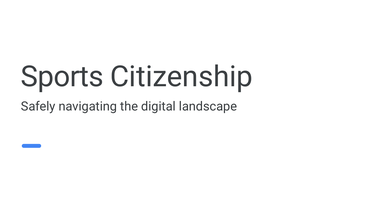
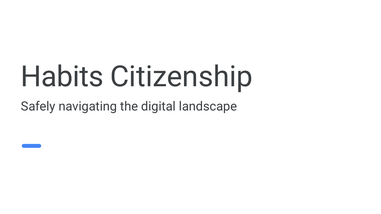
Sports: Sports -> Habits (62, 77)
